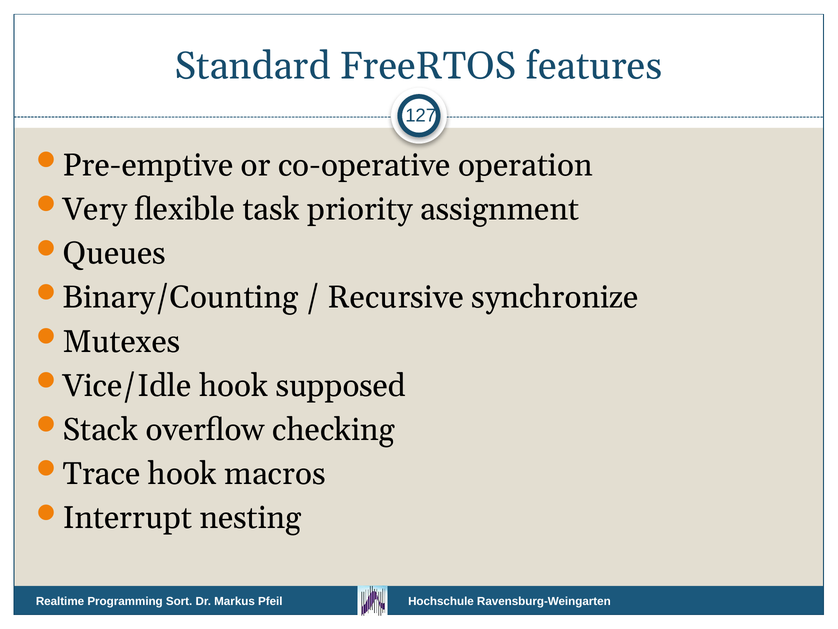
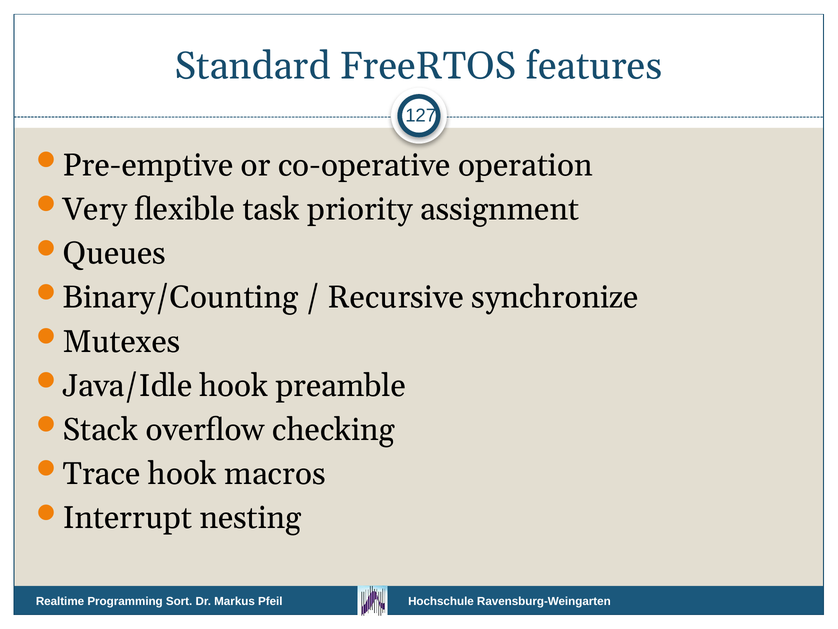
Vice/Idle: Vice/Idle -> Java/Idle (127, 385)
supposed: supposed -> preamble (341, 385)
